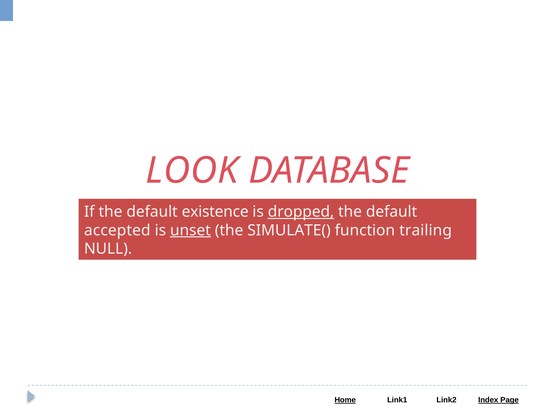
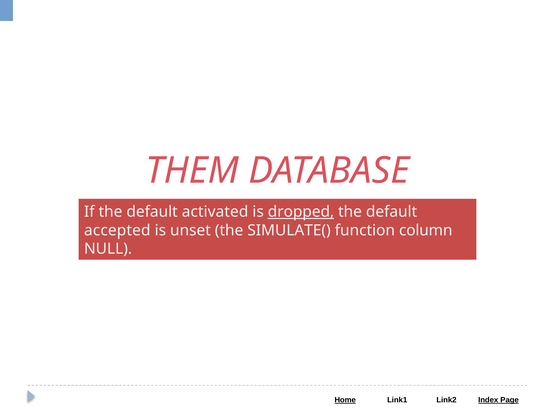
LOOK: LOOK -> THEM (192, 171)
existence: existence -> activated (215, 212)
unset underline: present -> none (190, 230)
trailing: trailing -> column (426, 230)
